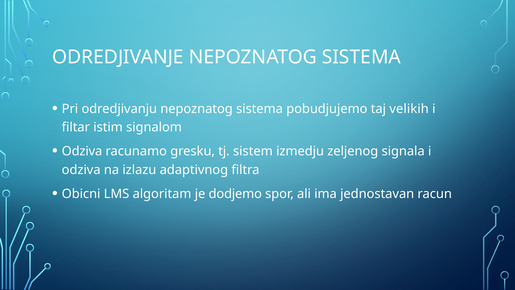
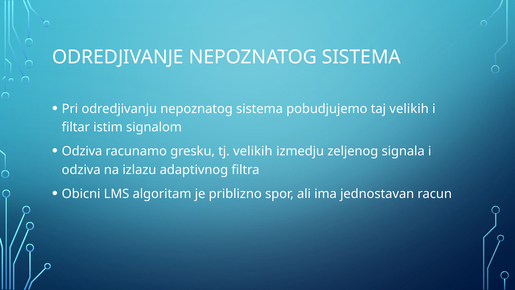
tj sistem: sistem -> velikih (253, 151)
dodjemo: dodjemo -> priblizno (235, 194)
